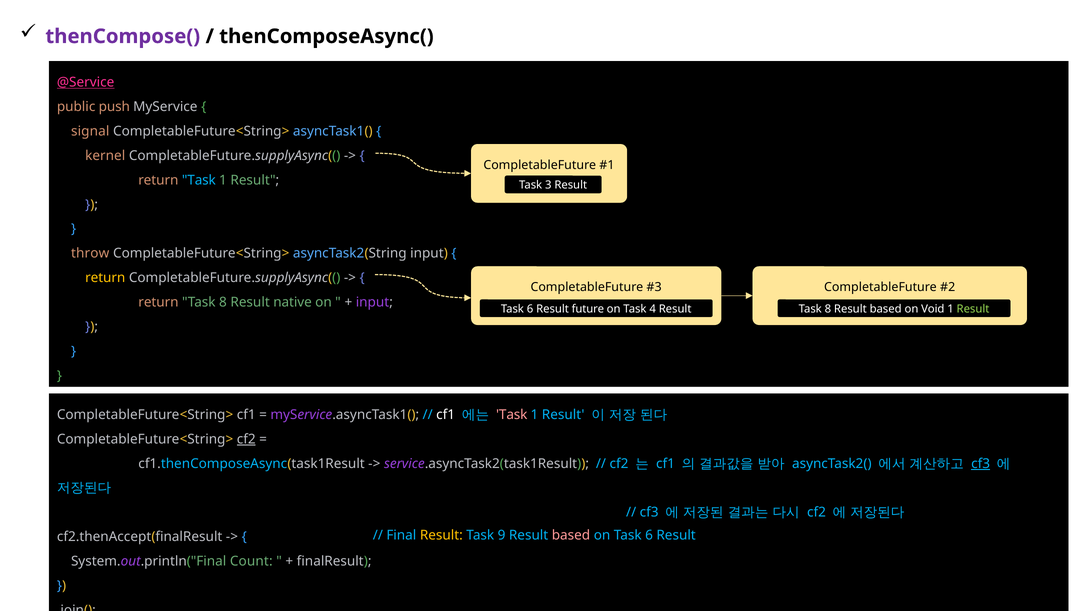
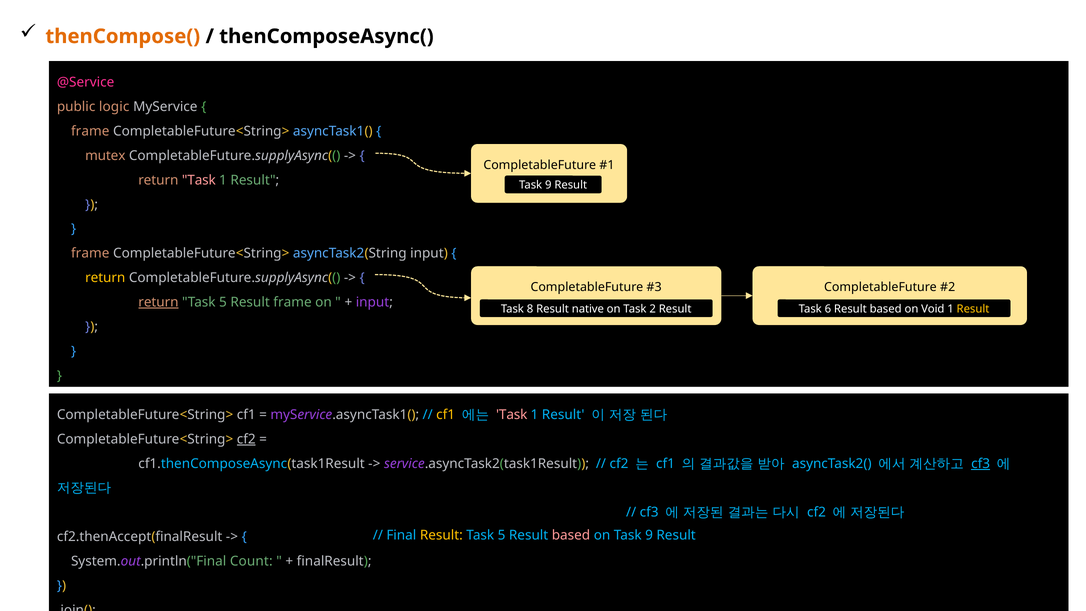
thenCompose( colour: purple -> orange (123, 36)
@Service underline: present -> none (86, 82)
push: push -> logic (114, 107)
signal: signal -> frame (90, 131)
kernel: kernel -> mutex (105, 156)
Task colour: light blue -> pink (199, 180)
3: 3 -> 9 (548, 185)
throw: throw -> frame (90, 253)
return underline: none -> present (158, 302)
8: 8 -> 5 (223, 302)
Result native: native -> frame (292, 302)
6: 6 -> 8 (530, 309)
future: future -> native (588, 309)
4: 4 -> 2 (653, 309)
8: 8 -> 6 (828, 309)
Result colour: light green -> yellow (973, 309)
cf1 colour: white -> yellow (446, 415)
9: 9 -> 5 (502, 535)
on Task 6: 6 -> 9 (649, 535)
